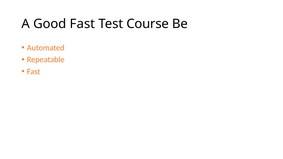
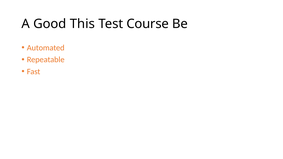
Good Fast: Fast -> This (82, 24)
